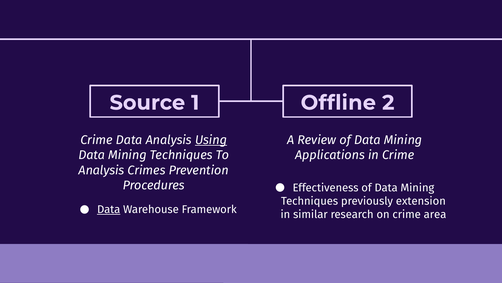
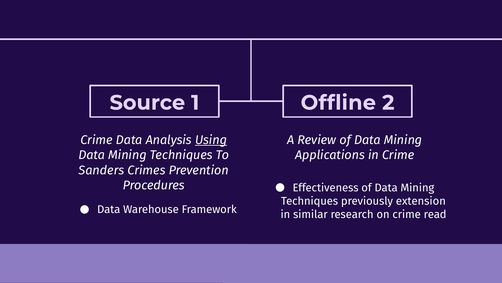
Analysis: Analysis -> Sanders (101, 170)
Data underline: present -> none (109, 209)
area: area -> read (435, 214)
